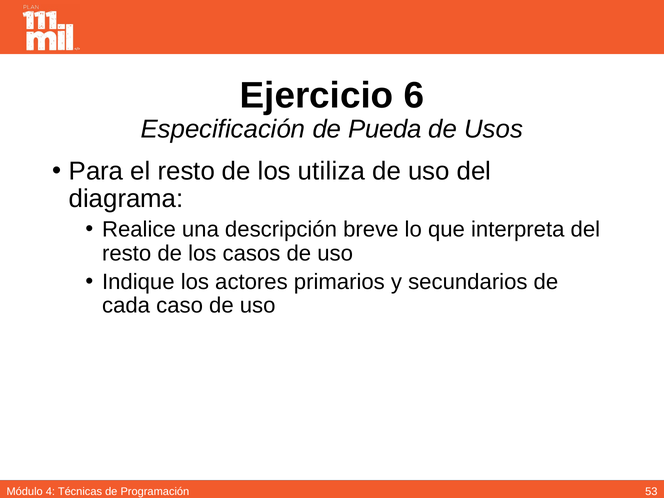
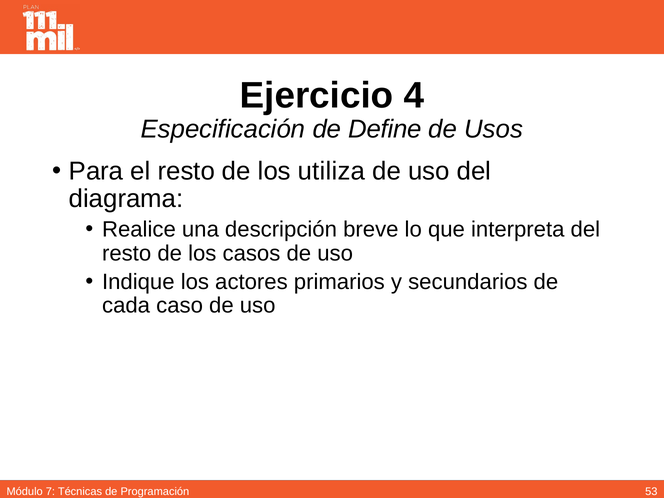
6: 6 -> 4 (414, 95)
Pueda: Pueda -> Define (385, 129)
4: 4 -> 7 (50, 491)
